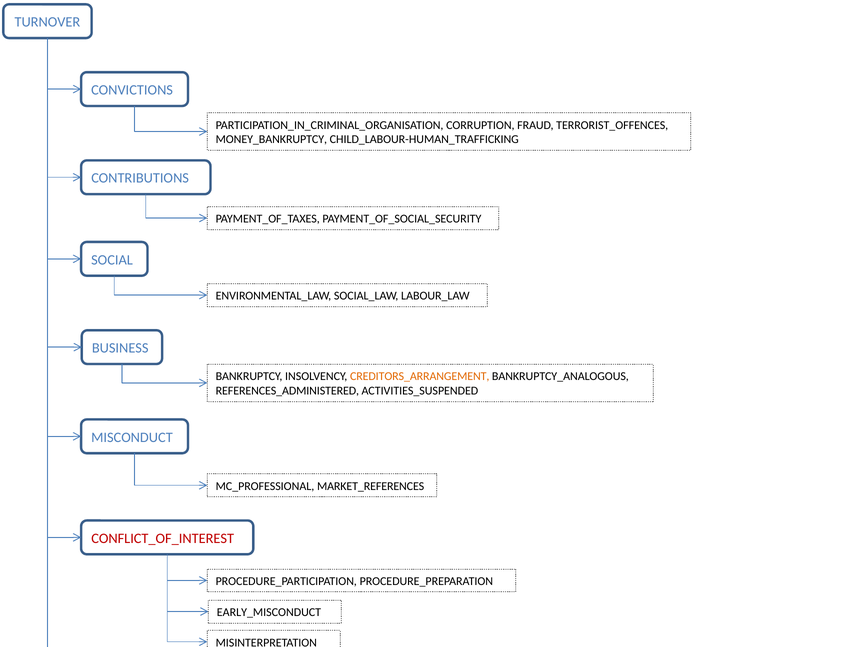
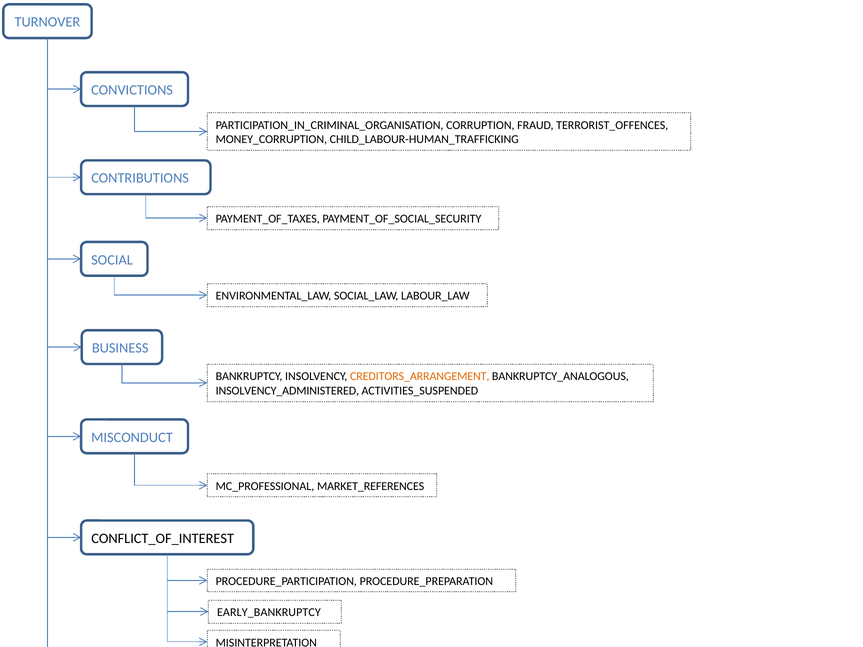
MONEY_BANKRUPTCY: MONEY_BANKRUPTCY -> MONEY_CORRUPTION (271, 140)
REFERENCES_ADMINISTERED: REFERENCES_ADMINISTERED -> INSOLVENCY_ADMINISTERED (287, 391)
CONFLICT_OF_INTEREST colour: red -> black (163, 539)
EARLY_MISCONDUCT: EARLY_MISCONDUCT -> EARLY_BANKRUPTCY (269, 613)
